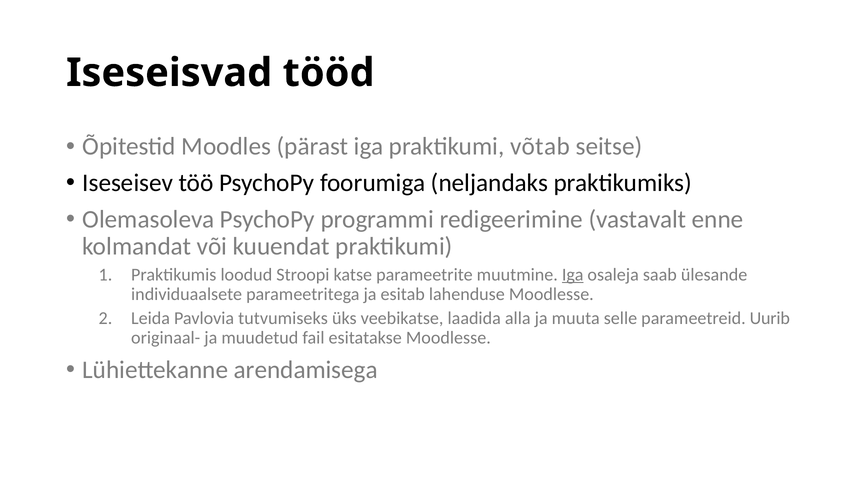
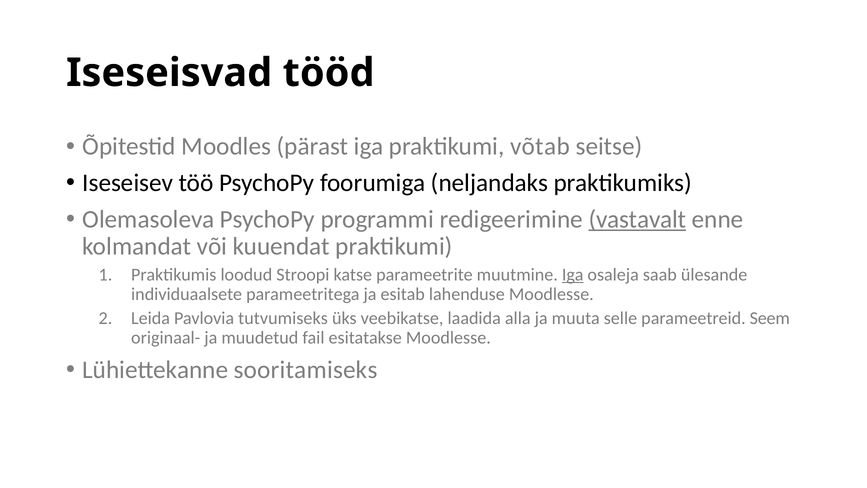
vastavalt underline: none -> present (637, 219)
Uurib: Uurib -> Seem (770, 318)
arendamisega: arendamisega -> sooritamiseks (306, 370)
